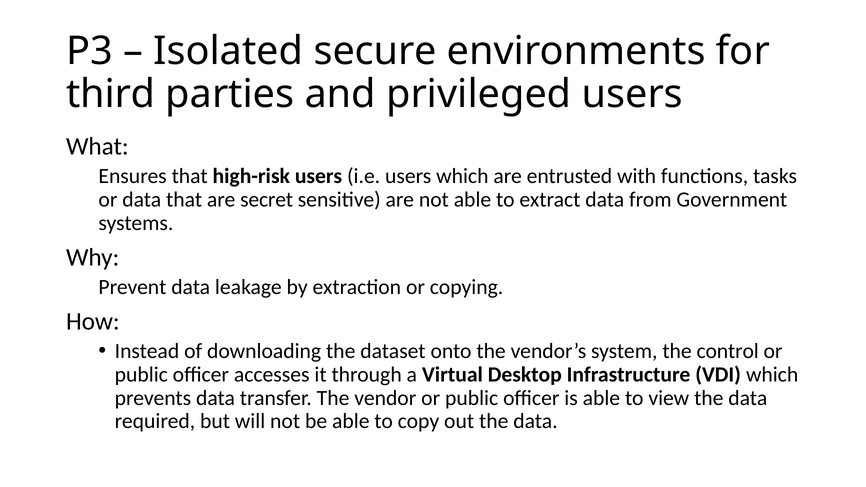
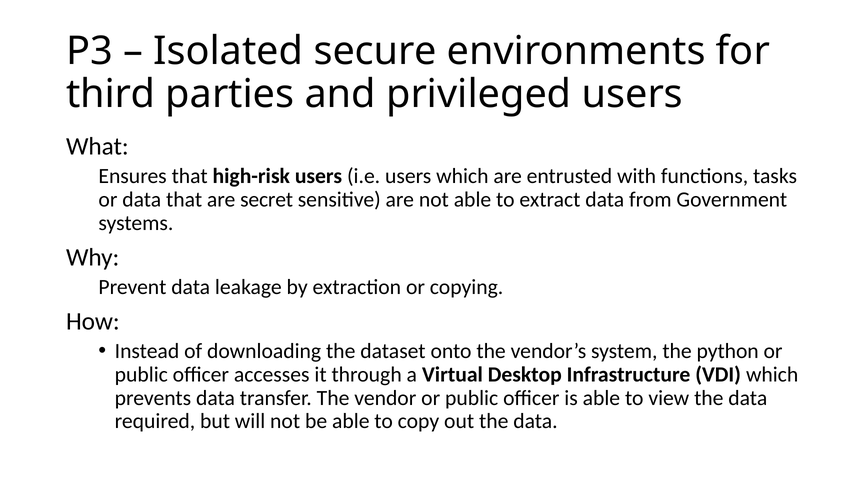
control: control -> python (728, 351)
